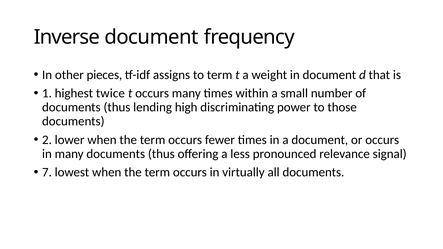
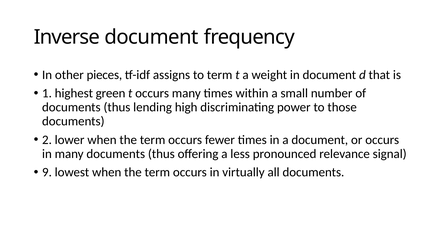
twice: twice -> green (111, 93)
7: 7 -> 9 (47, 172)
